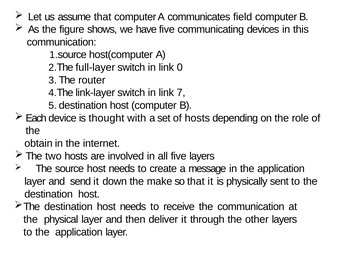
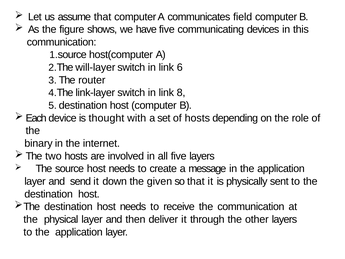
full-layer: full-layer -> will-layer (95, 67)
0: 0 -> 6 (180, 67)
7: 7 -> 8 (181, 93)
obtain: obtain -> binary (38, 143)
make: make -> given (159, 181)
